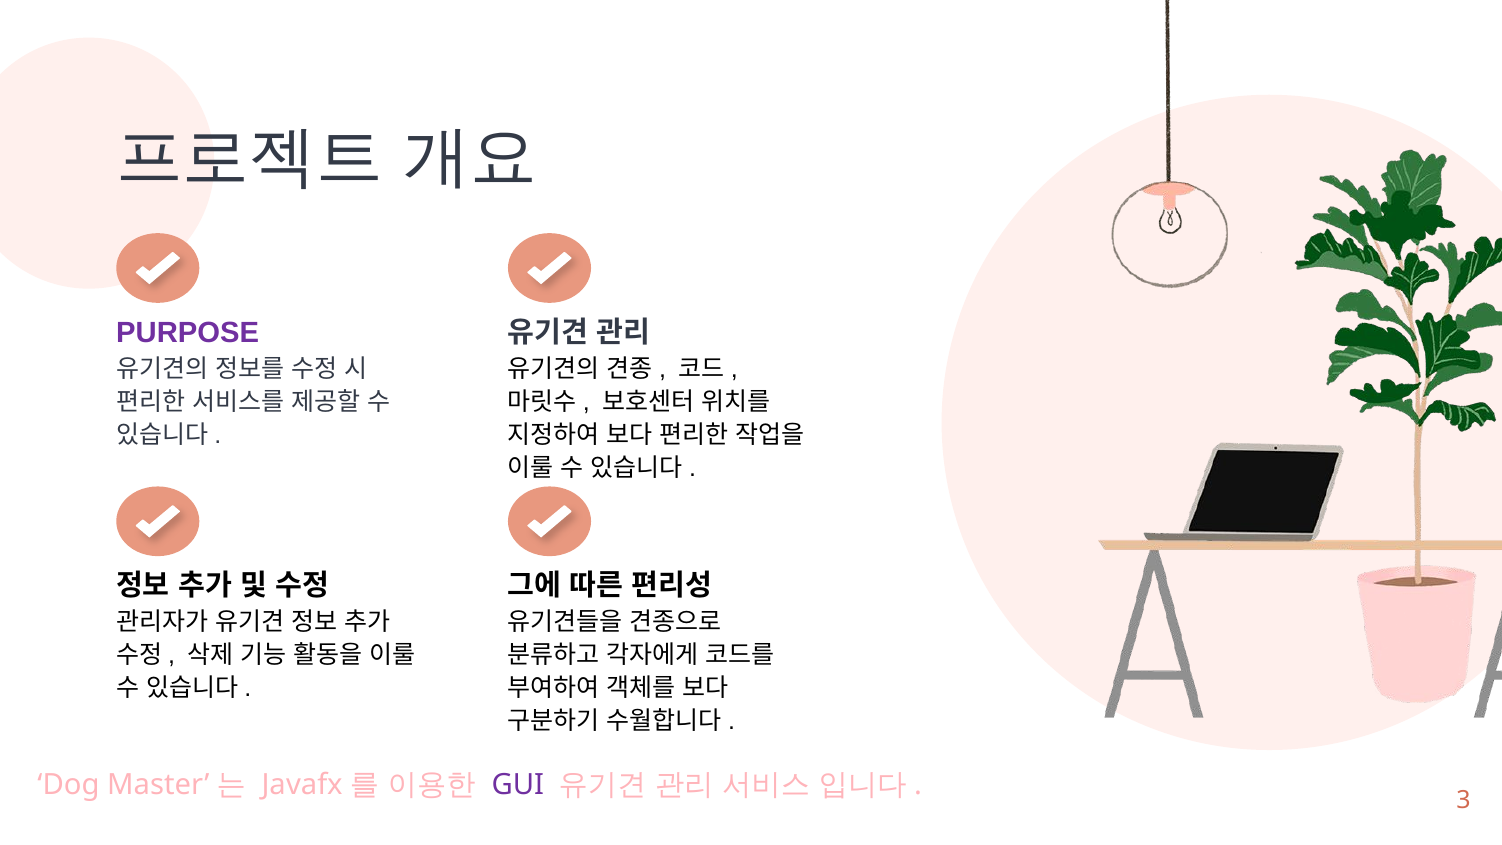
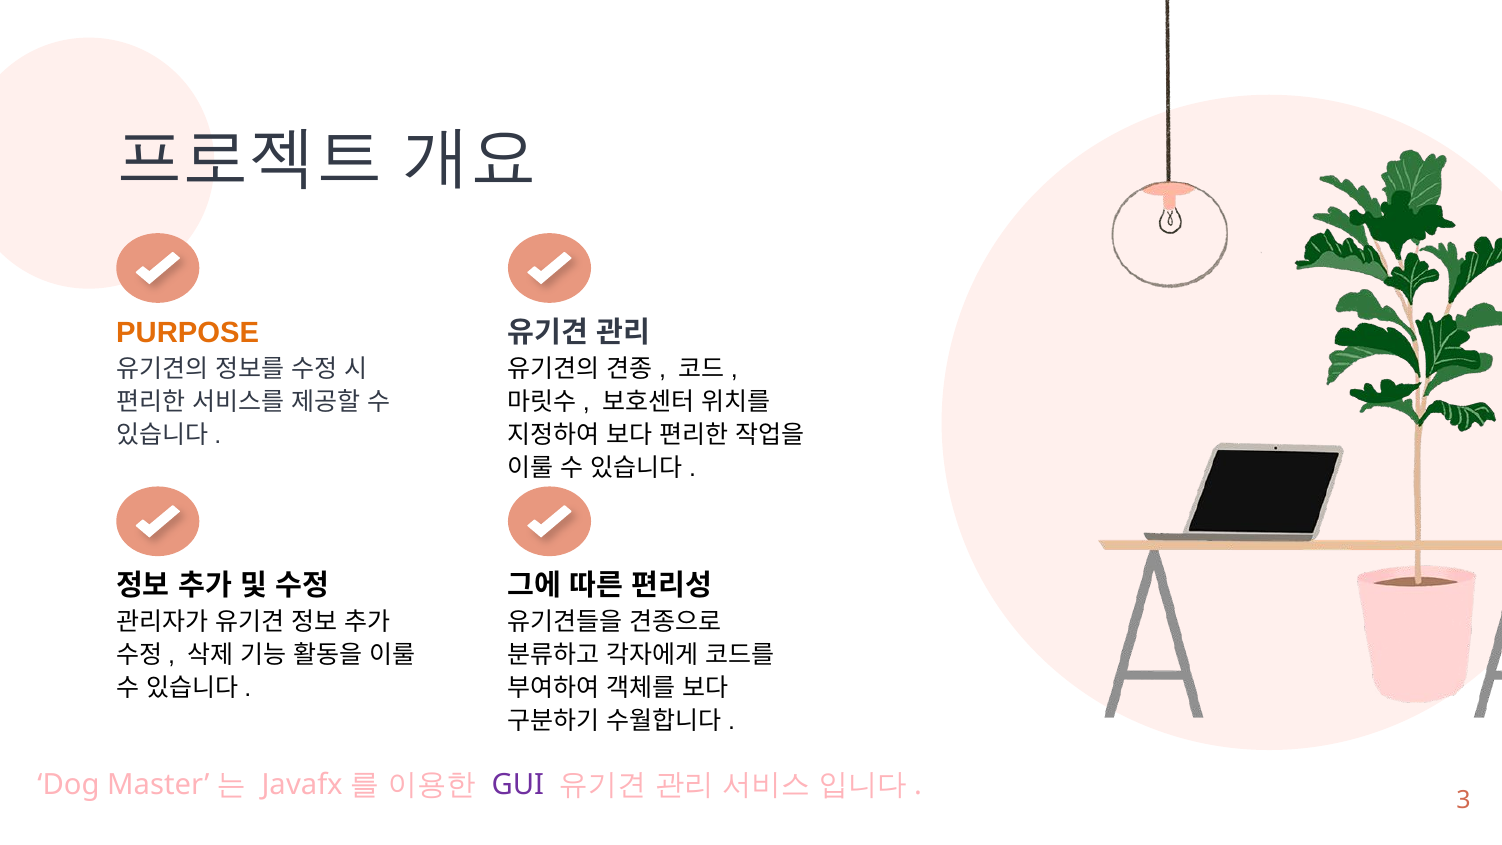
PURPOSE colour: purple -> orange (188, 332)
